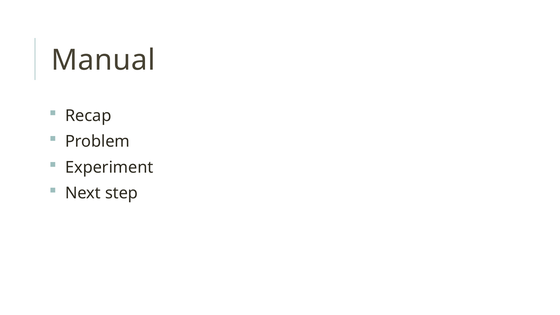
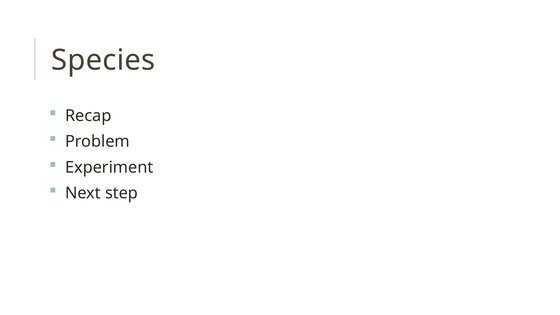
Manual: Manual -> Species (103, 60)
